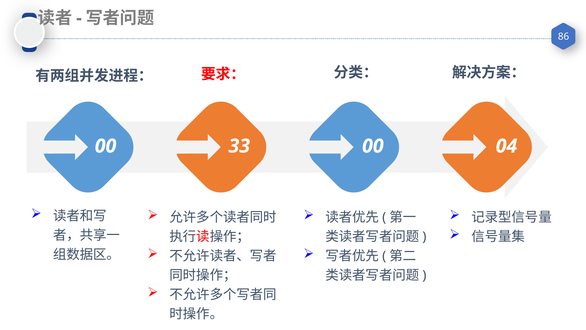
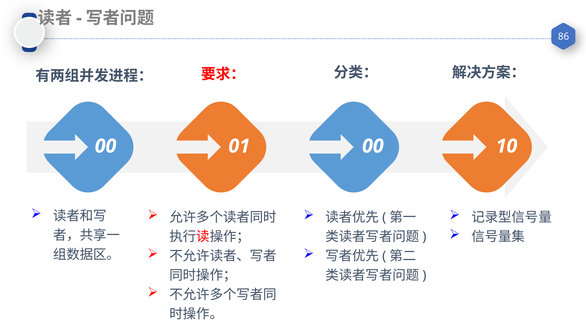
33: 33 -> 01 (239, 146)
04: 04 -> 10 (507, 146)
